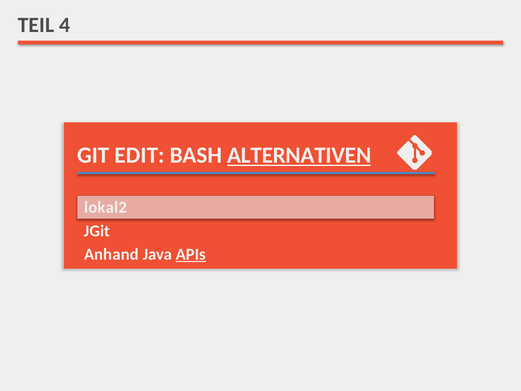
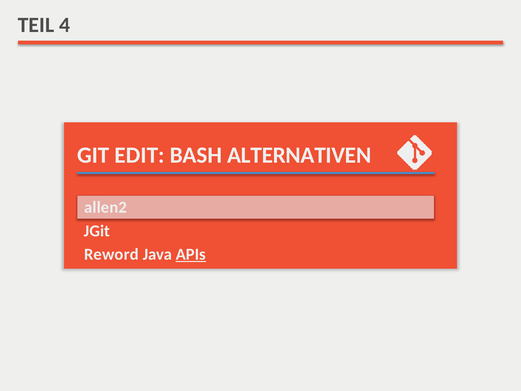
ALTERNATIVEN underline: present -> none (299, 155)
lokal2: lokal2 -> allen2 (106, 207)
Anhand: Anhand -> Reword (111, 254)
